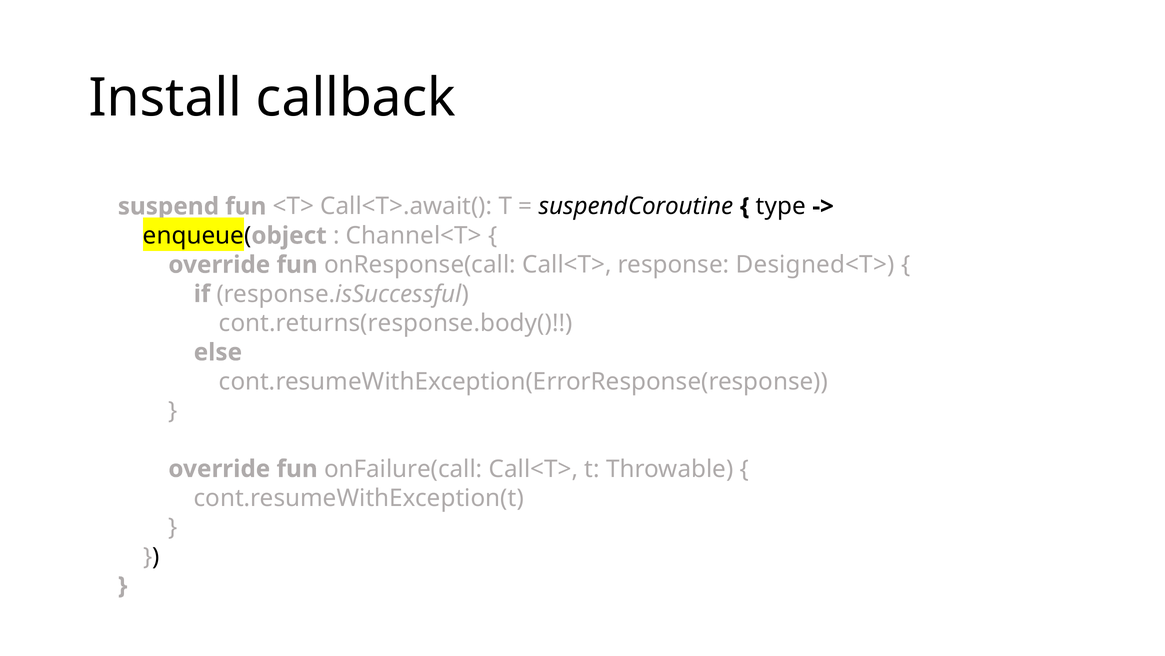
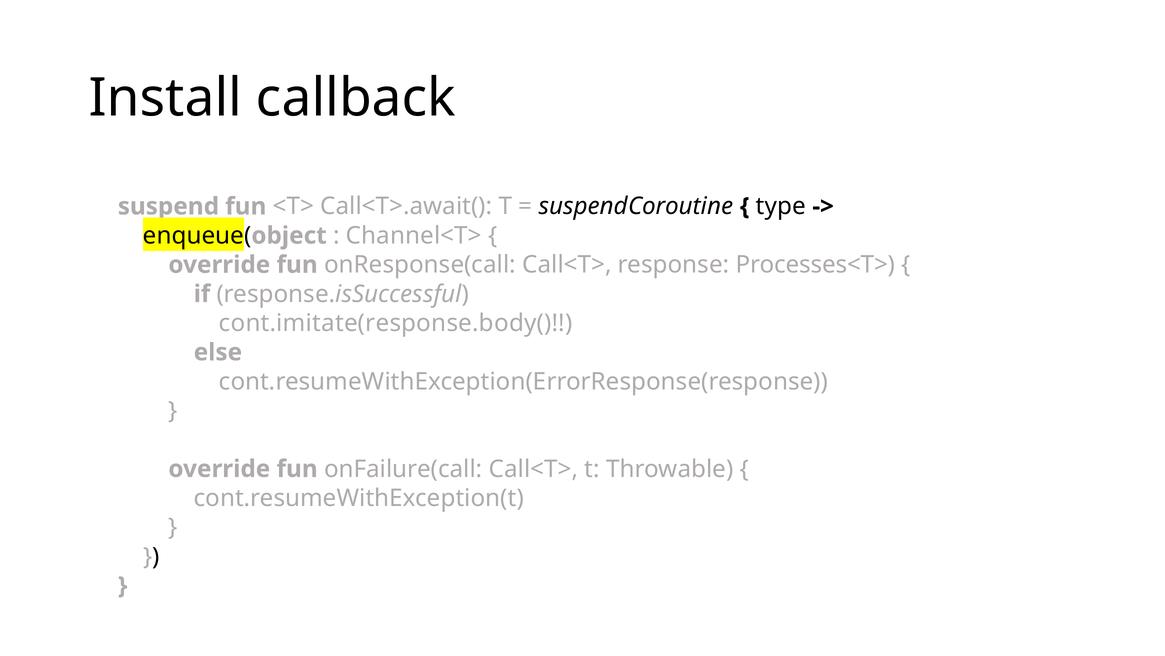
Designed<T>: Designed<T> -> Processes<T> (815, 265)
cont.returns(response.body(: cont.returns(response.body( -> cont.imitate(response.body( (396, 323)
